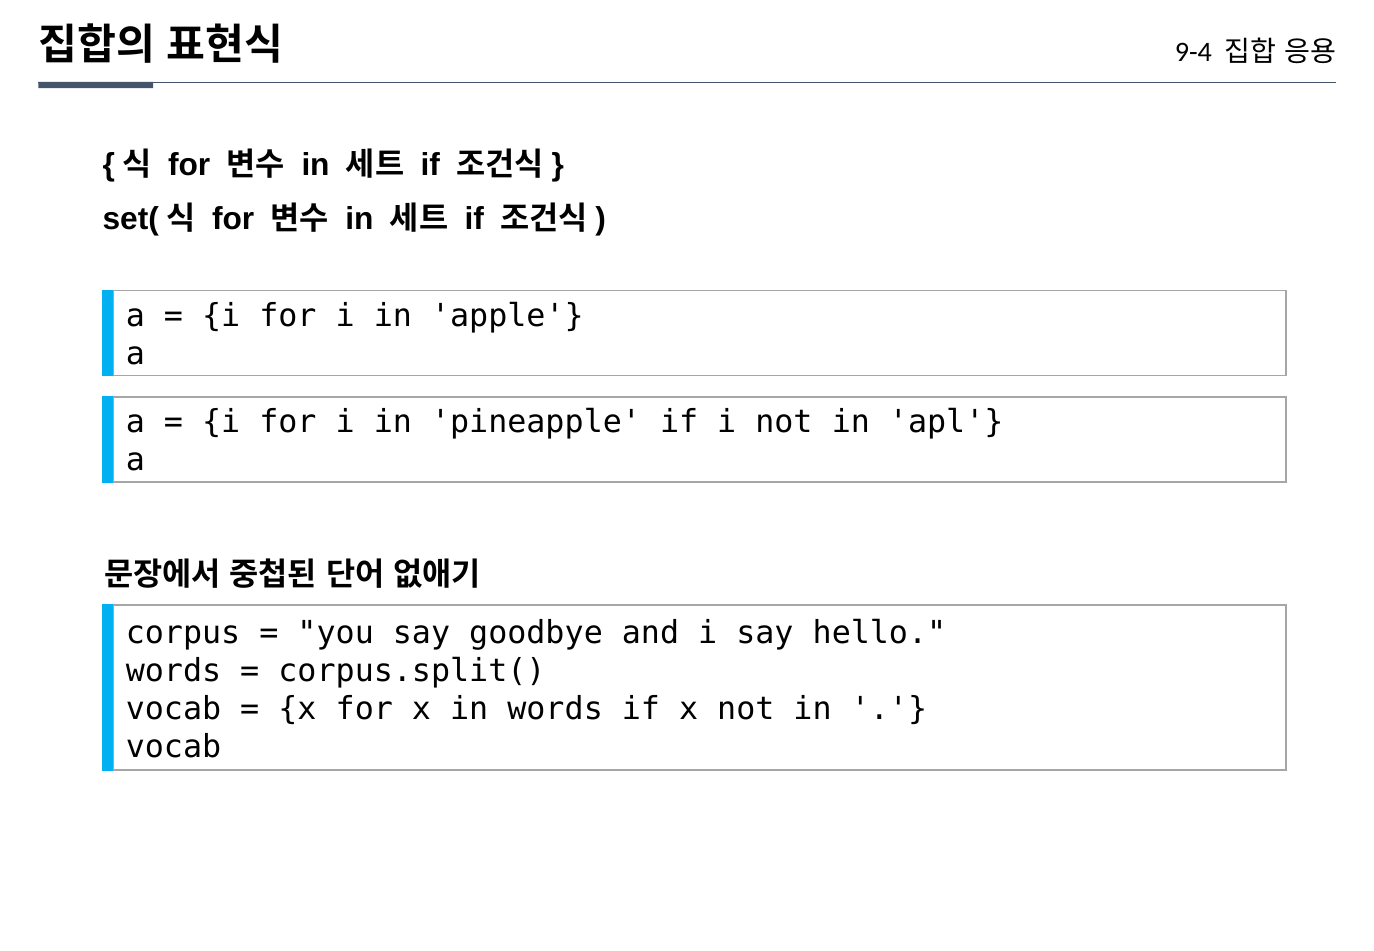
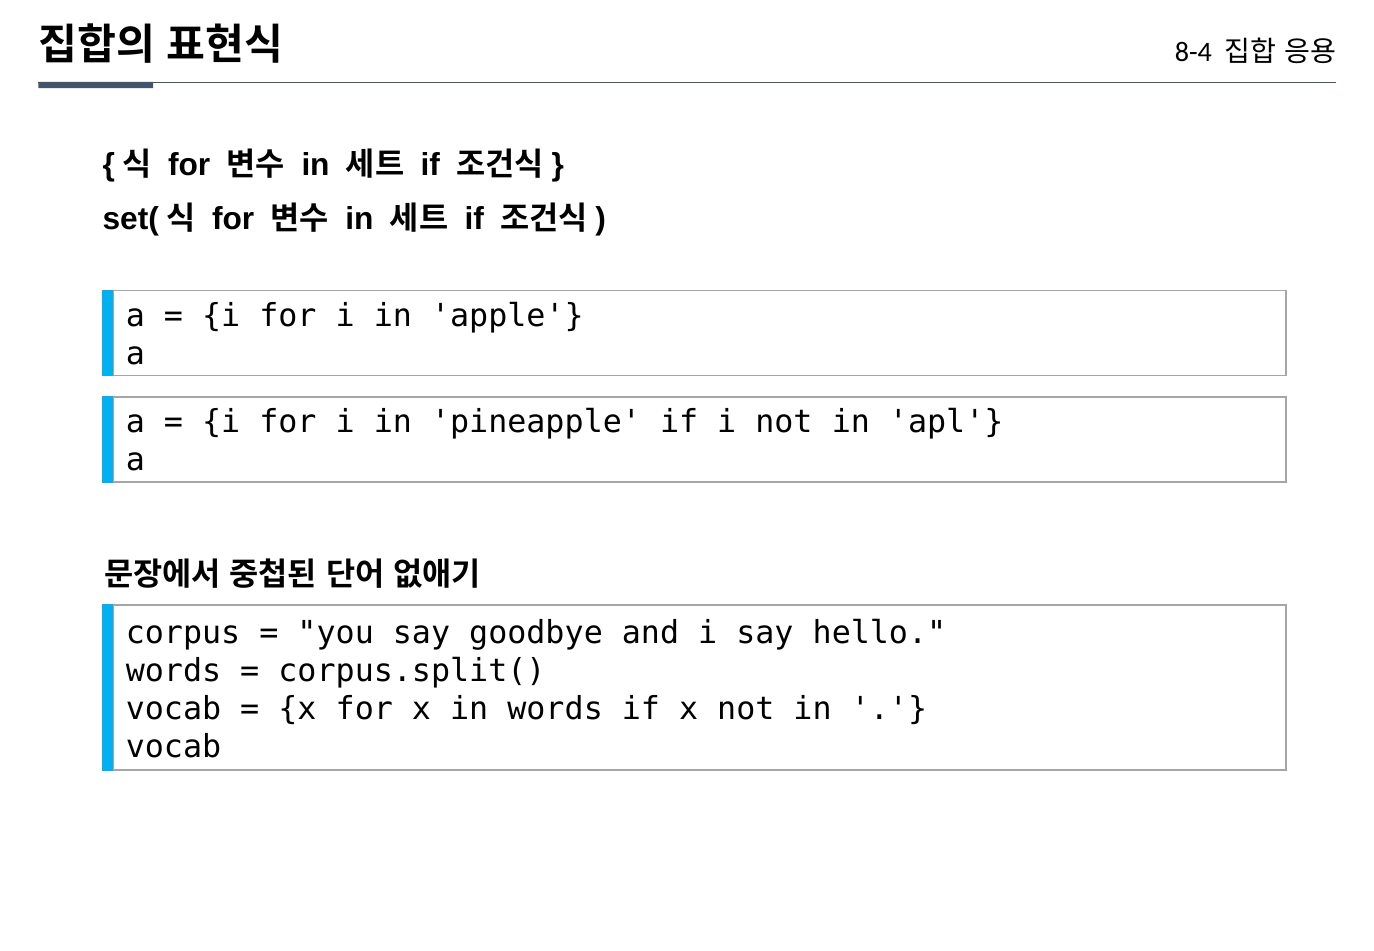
9-4: 9-4 -> 8-4 (1193, 52)
